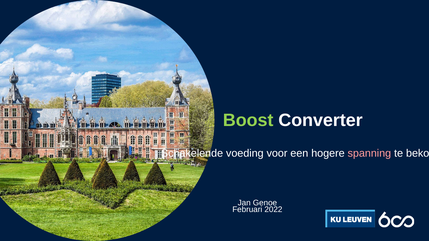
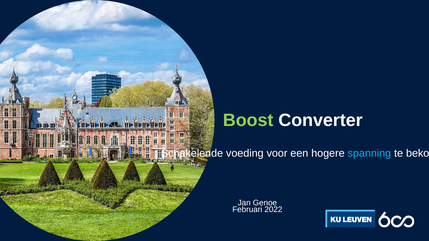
spanning colour: pink -> light blue (369, 154)
